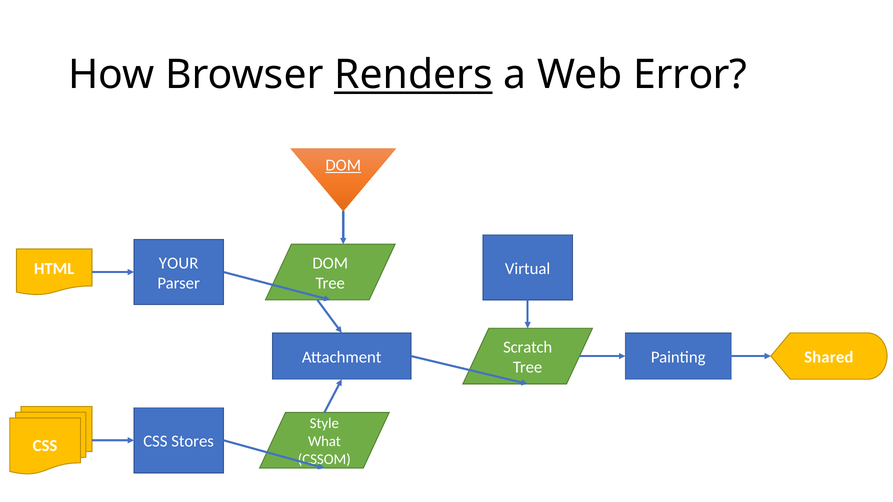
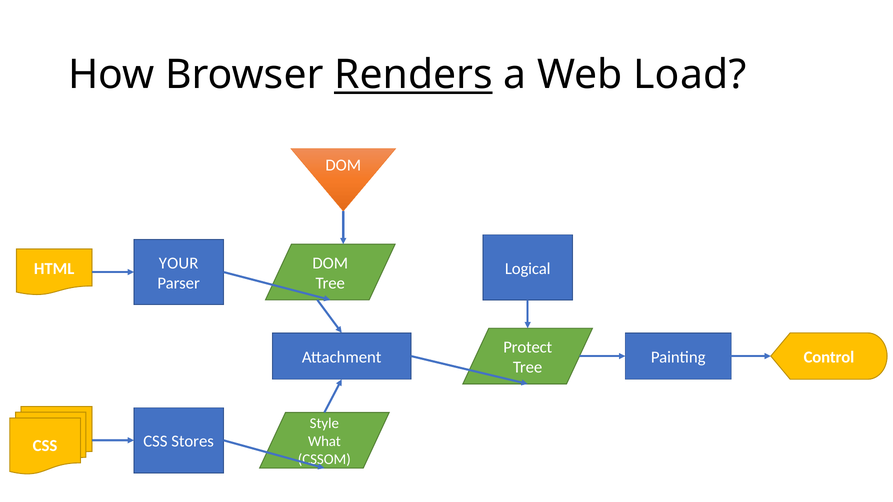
Error: Error -> Load (690, 75)
DOM underline: present -> none (343, 165)
Virtual: Virtual -> Logical (528, 269)
Scratch: Scratch -> Protect (528, 347)
Shared: Shared -> Control (829, 357)
